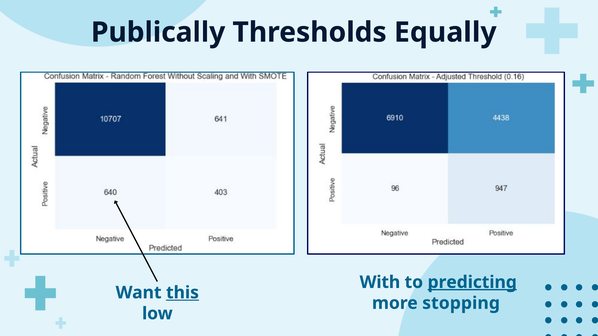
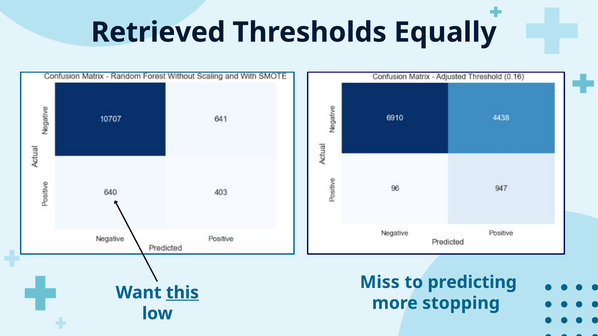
Publically: Publically -> Retrieved (158, 32)
With: With -> Miss (380, 282)
predicting underline: present -> none (472, 282)
